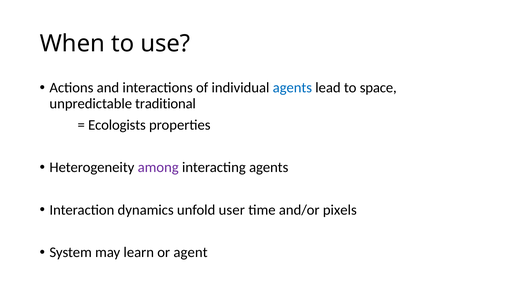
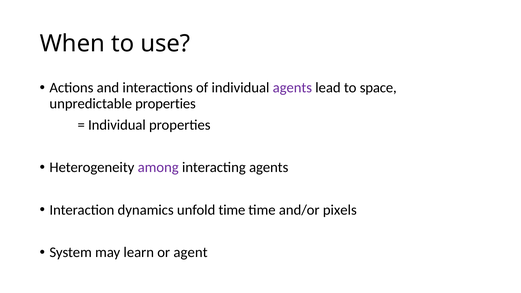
agents colour: blue -> purple (292, 88)
unpredictable traditional: traditional -> properties (165, 104)
Ecologists: Ecologists -> Individual (117, 125)
unfold user: user -> time (232, 210)
